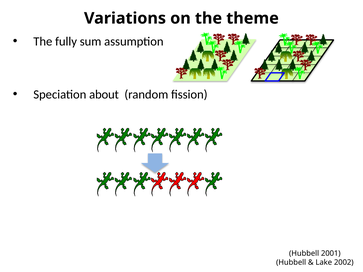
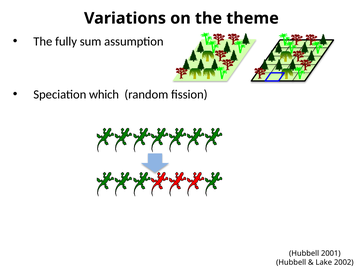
about: about -> which (104, 94)
